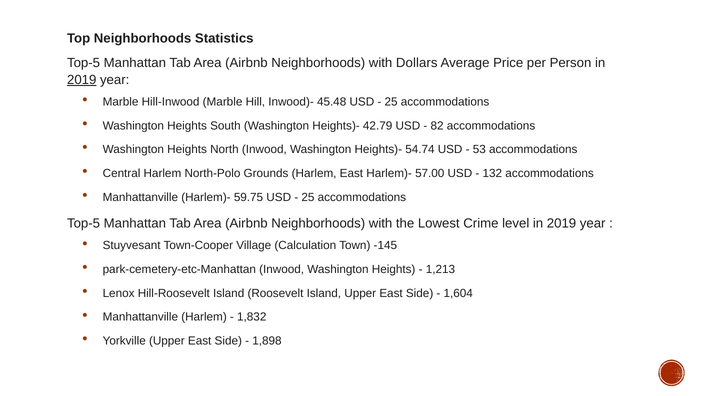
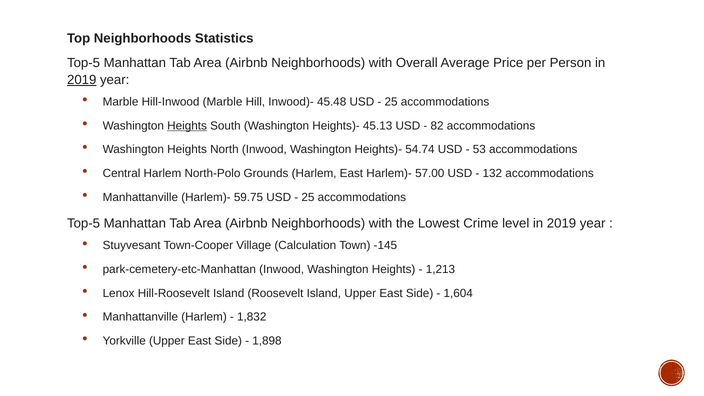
Dollars: Dollars -> Overall (417, 63)
Heights underline: none -> present (187, 126)
42.79: 42.79 -> 45.13 (378, 126)
